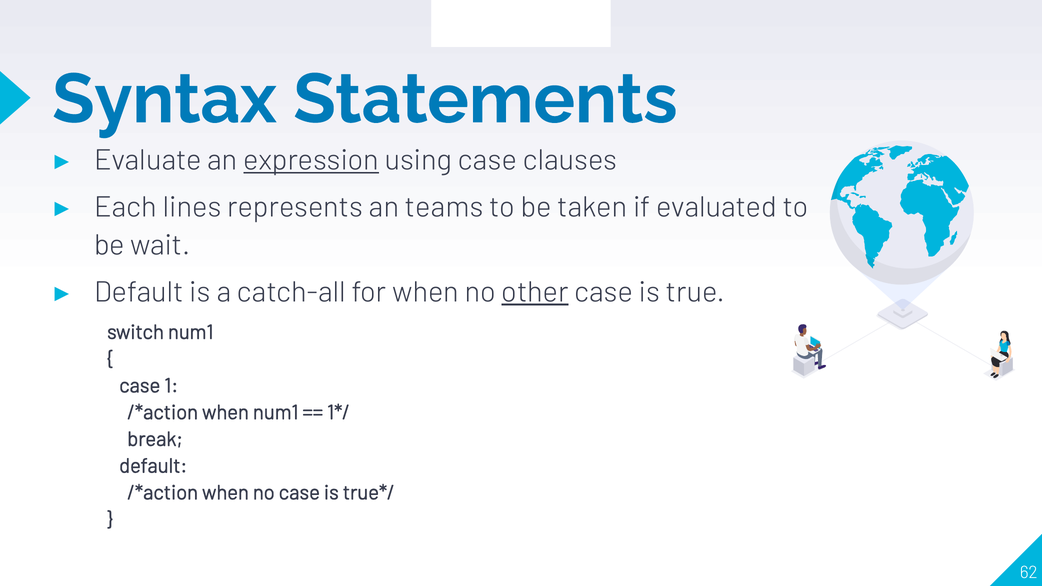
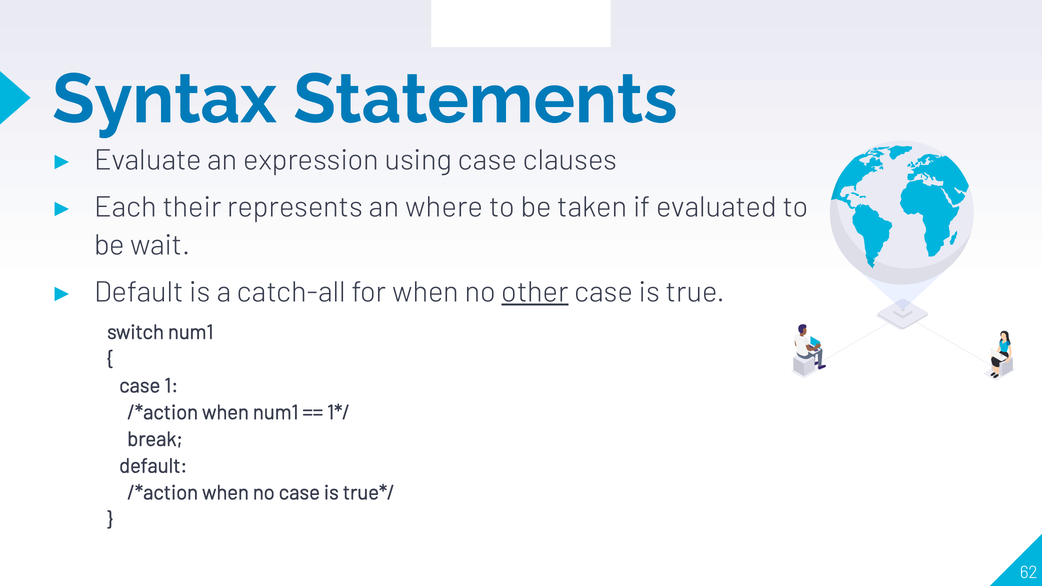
expression underline: present -> none (311, 160)
lines: lines -> their (192, 207)
teams: teams -> where (444, 207)
